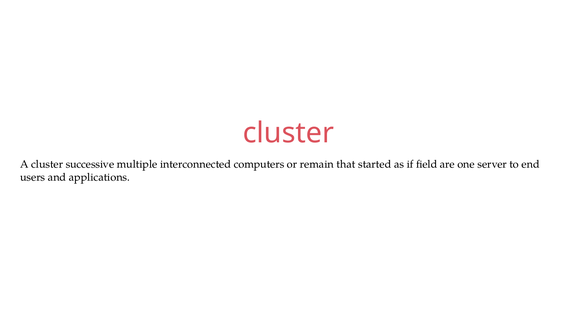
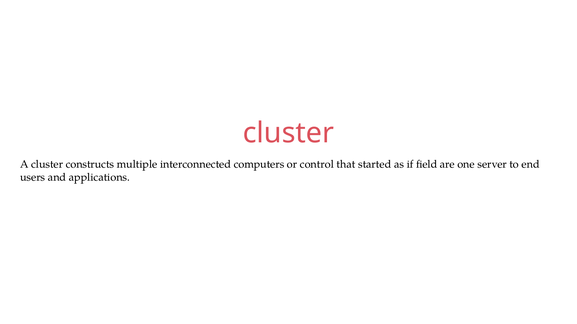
successive: successive -> constructs (90, 164)
remain: remain -> control (317, 164)
